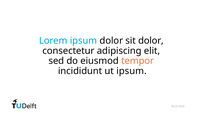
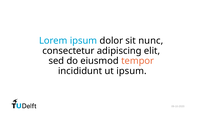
sit dolor: dolor -> nunc (151, 41)
